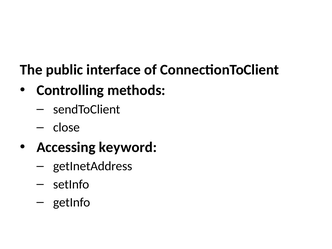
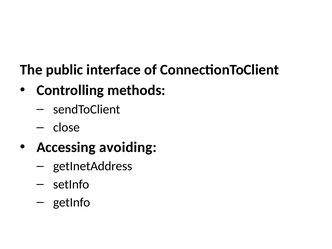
keyword: keyword -> avoiding (128, 147)
